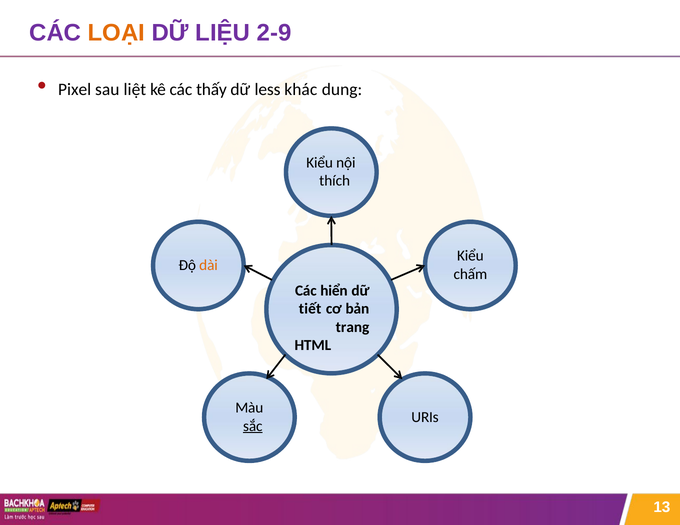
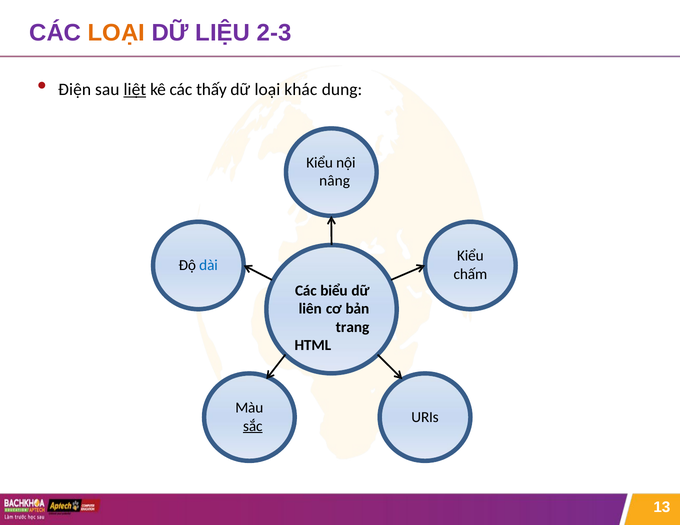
2-9: 2-9 -> 2-3 (274, 33)
Pixel: Pixel -> Điện (75, 90)
liệt underline: none -> present (135, 90)
dữ less: less -> loại (267, 90)
thích: thích -> nâng (335, 181)
dài colour: orange -> blue (209, 266)
hiển: hiển -> biểu (334, 291)
tiết: tiết -> liên (310, 309)
